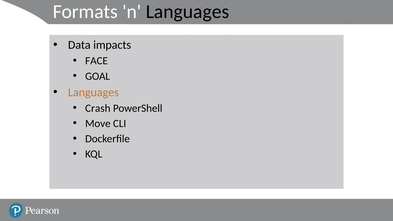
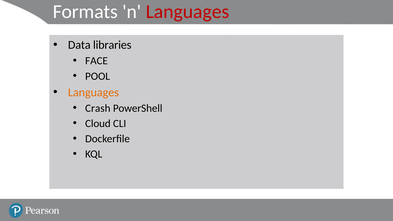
Languages colour: black -> red (188, 12)
impacts: impacts -> libraries (112, 45)
GOAL: GOAL -> POOL (98, 76)
Move: Move -> Cloud (98, 124)
